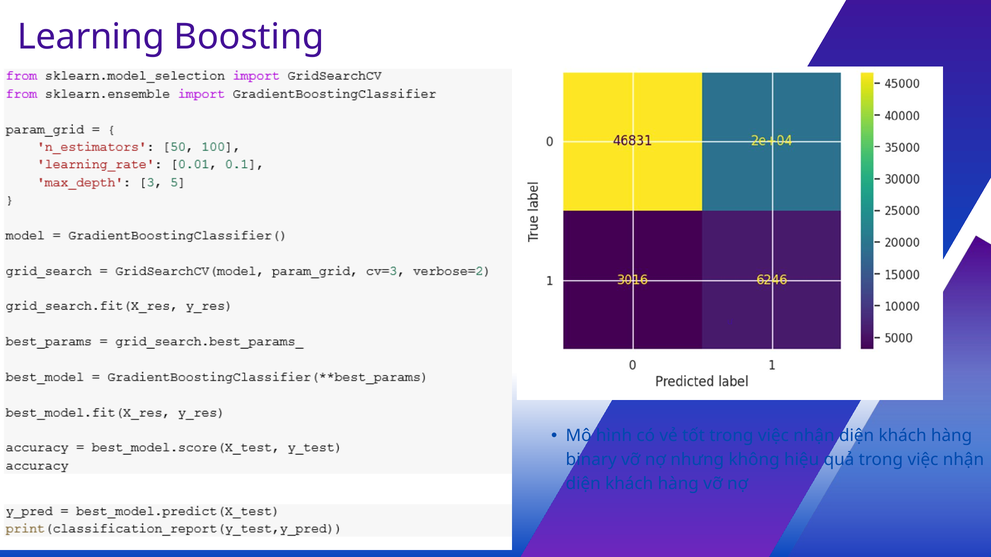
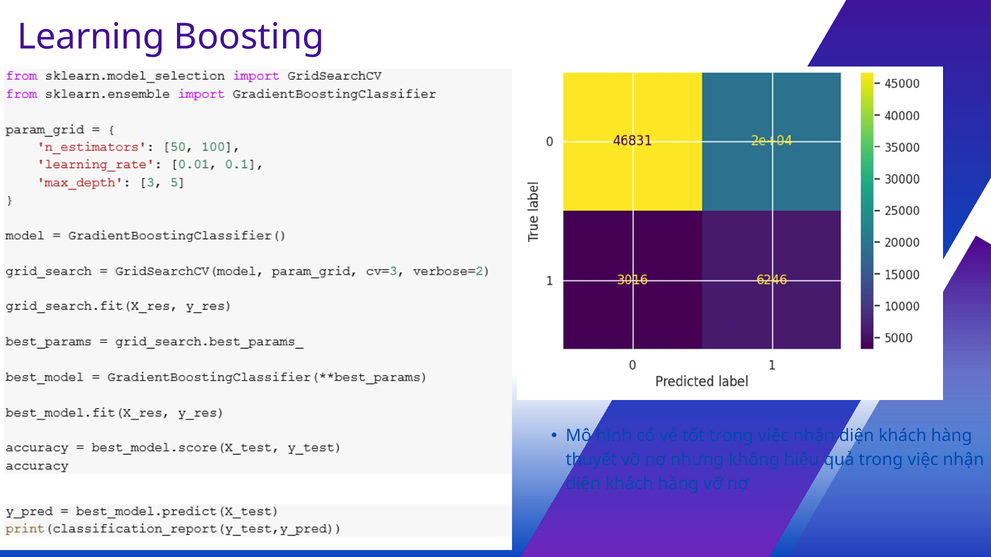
binary: binary -> thuyết (591, 460)
